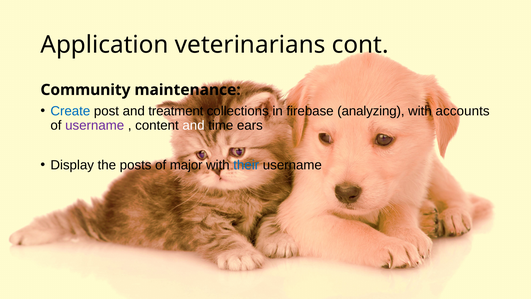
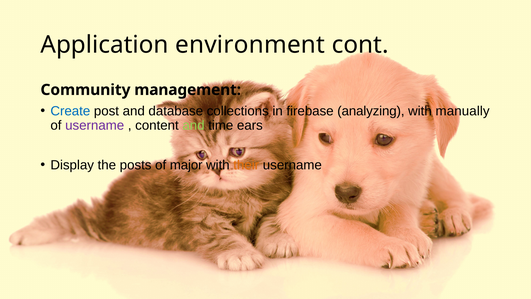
veterinarians: veterinarians -> environment (250, 45)
maintenance: maintenance -> management (188, 90)
treatment: treatment -> database (176, 111)
accounts: accounts -> manually (463, 111)
and colour: white -> light green (194, 125)
their colour: blue -> orange (246, 165)
